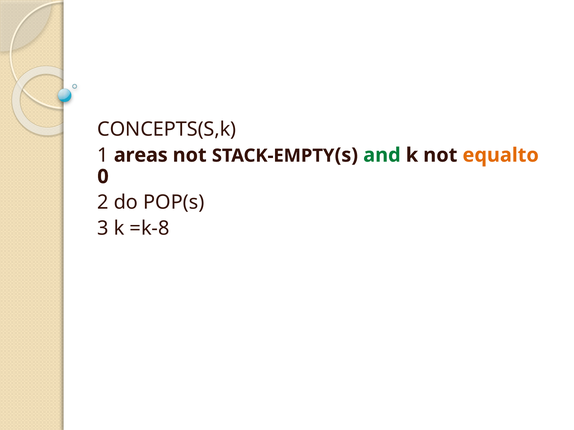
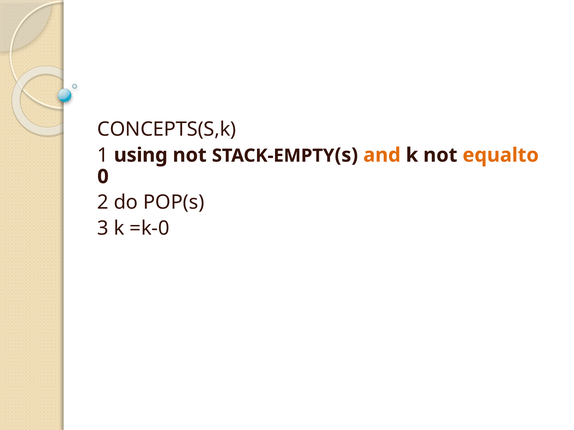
areas: areas -> using (141, 155)
and colour: green -> orange (382, 155)
=k-8: =k-8 -> =k-0 (150, 228)
